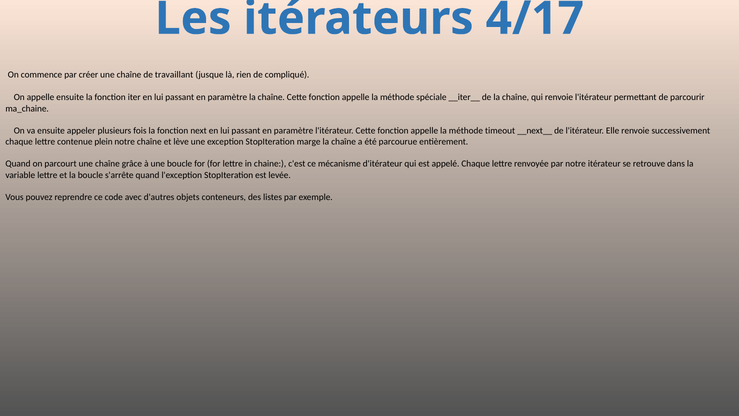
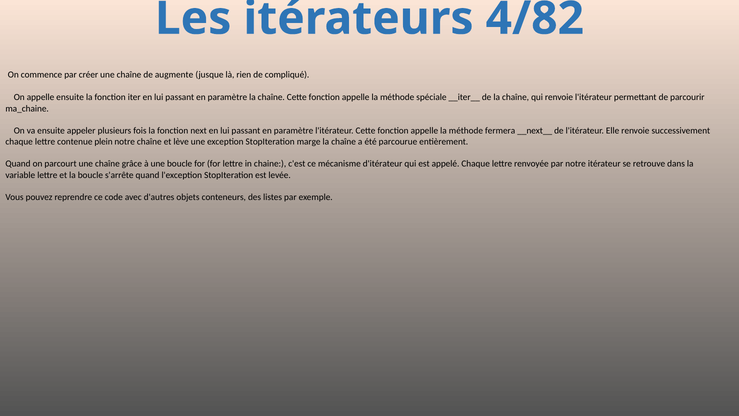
4/17: 4/17 -> 4/82 (535, 19)
travaillant: travaillant -> augmente (174, 75)
timeout: timeout -> fermera (500, 131)
